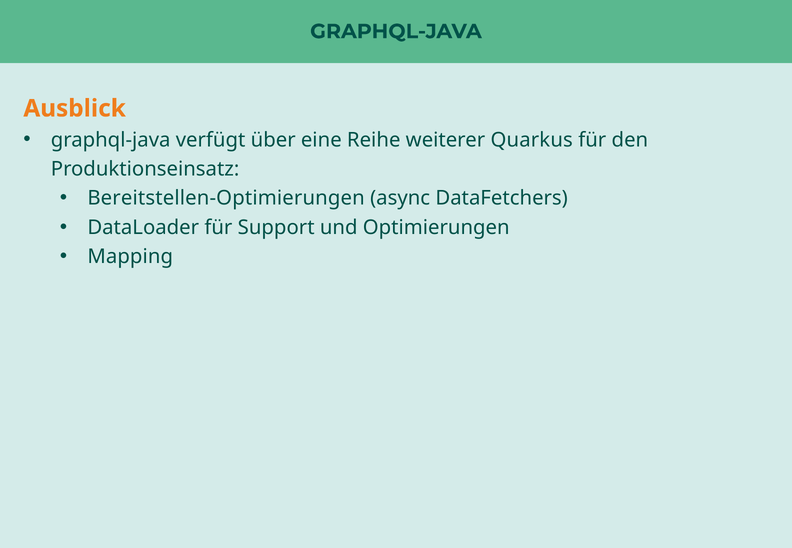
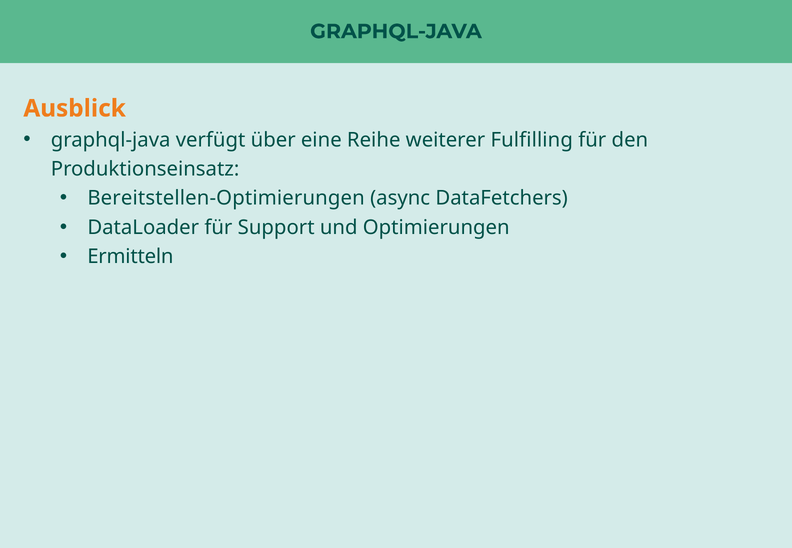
Quarkus: Quarkus -> Fulfilling (532, 140)
Mapping: Mapping -> Ermitteln (130, 257)
